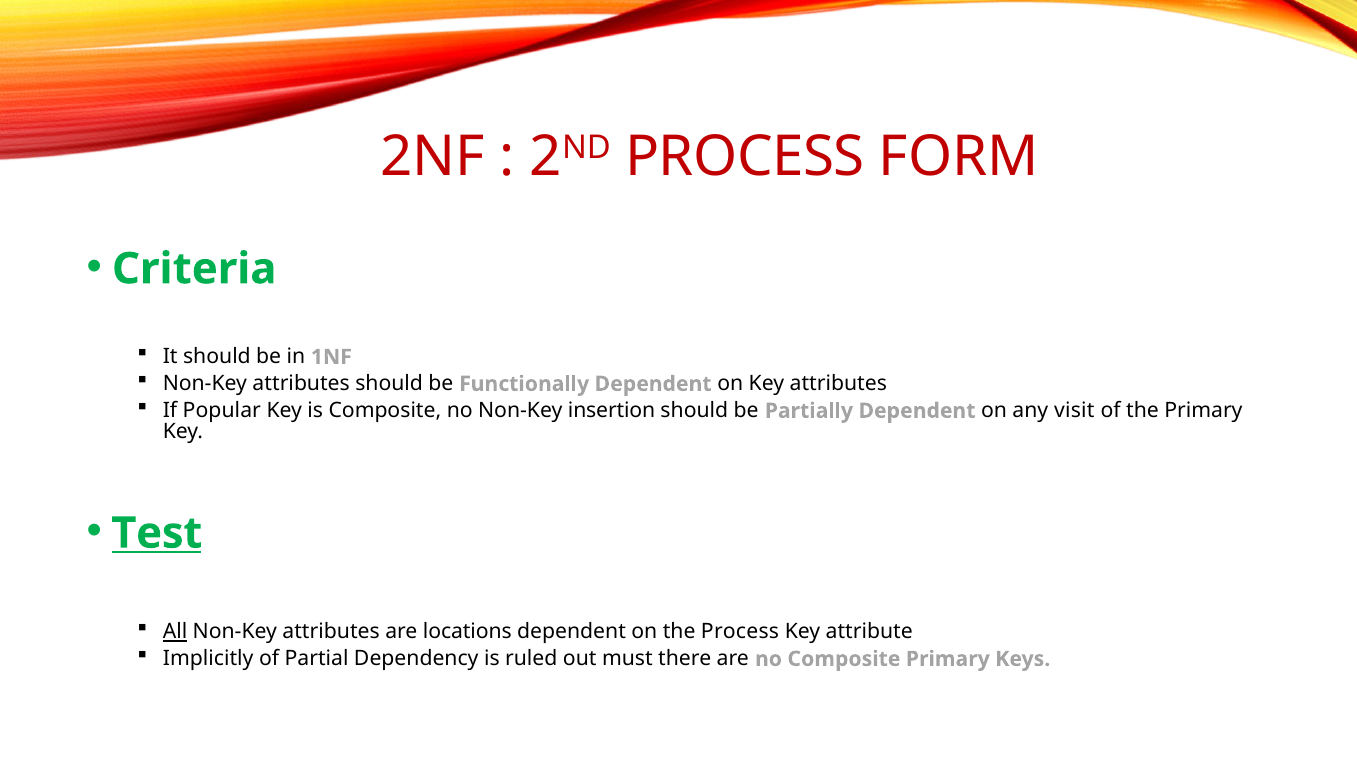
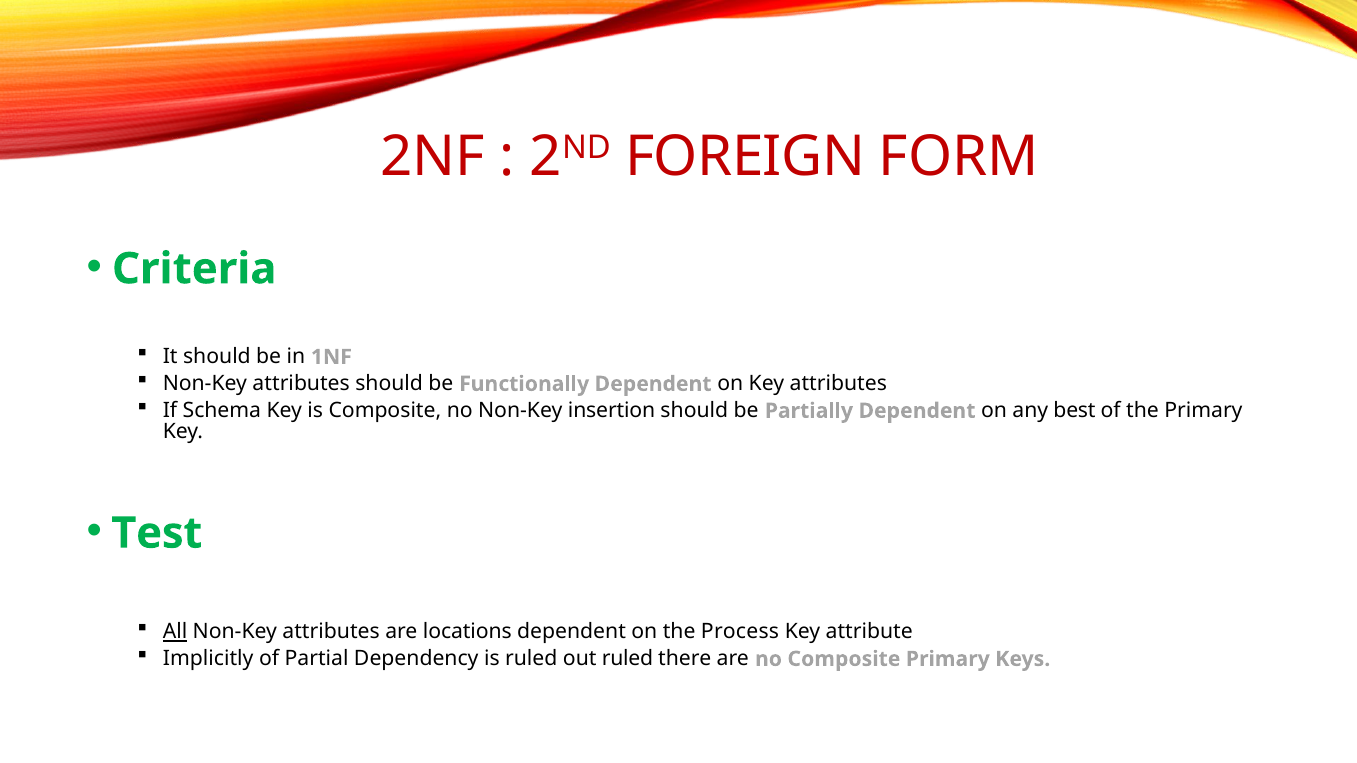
2ND PROCESS: PROCESS -> FOREIGN (745, 157)
Popular: Popular -> Schema (222, 411)
visit: visit -> best (1075, 411)
Test underline: present -> none (157, 533)
out must: must -> ruled (627, 659)
